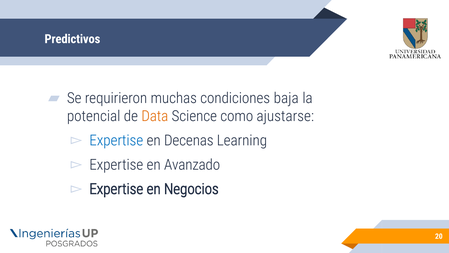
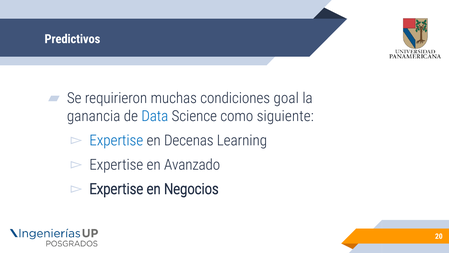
baja: baja -> goal (286, 98)
potencial: potencial -> ganancia (94, 116)
Data colour: orange -> blue (155, 116)
ajustarse: ajustarse -> siguiente (285, 116)
